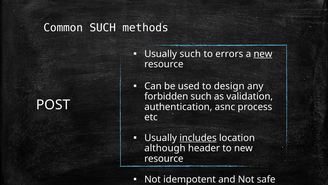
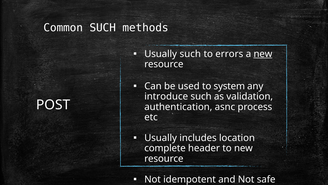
design: design -> system (229, 86)
forbidden: forbidden -> introduce (166, 96)
includes underline: present -> none (198, 138)
although: although -> complete (165, 148)
